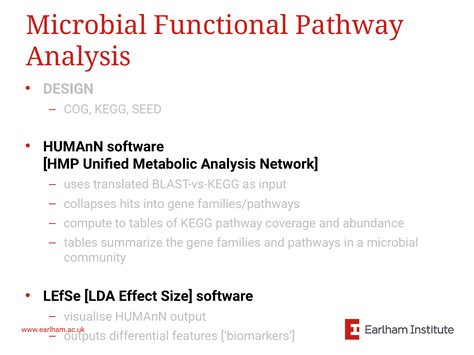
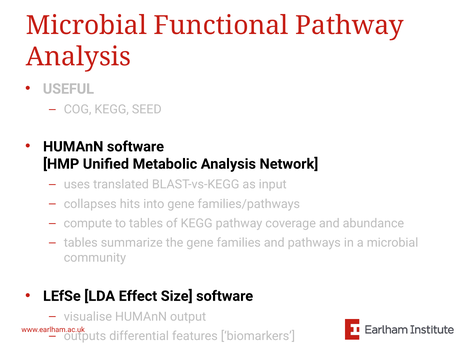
DESIGN: DESIGN -> USEFUL (68, 89)
